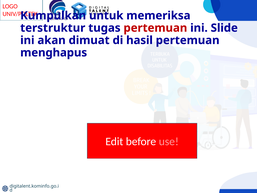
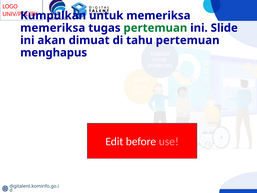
terstruktur: terstruktur -> memeriksa (53, 28)
pertemuan colour: red -> green (155, 28)
hasil: hasil -> tahu (139, 40)
